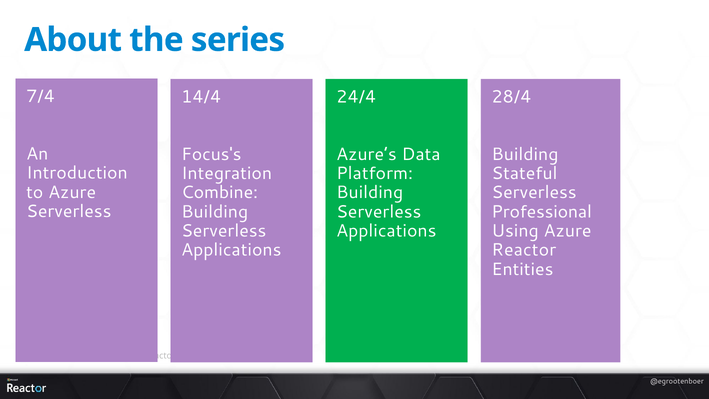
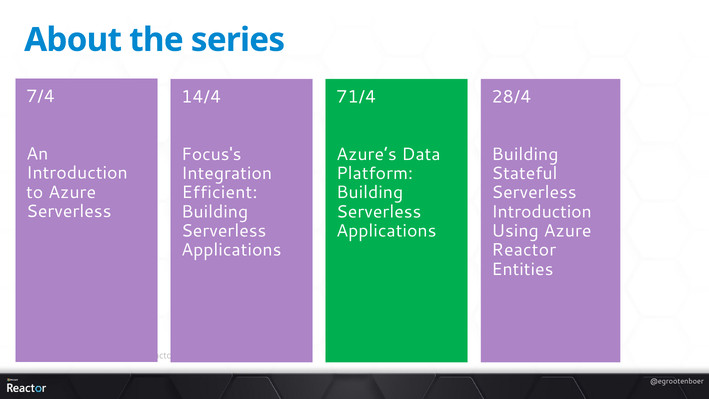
24/4: 24/4 -> 71/4 (356, 97)
Combine: Combine -> Efficient (219, 193)
Professional: Professional -> Introduction (542, 212)
